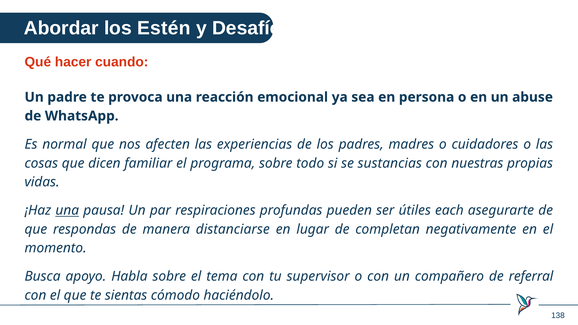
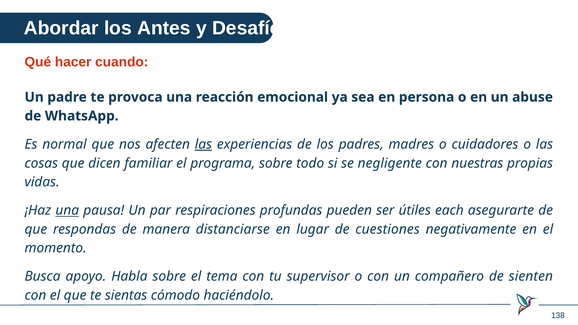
Estén: Estén -> Antes (164, 28)
las underline: none -> present (203, 144)
sustancias: sustancias -> negligente (390, 163)
completan: completan -> cuestiones (388, 229)
referral: referral -> sienten (531, 277)
